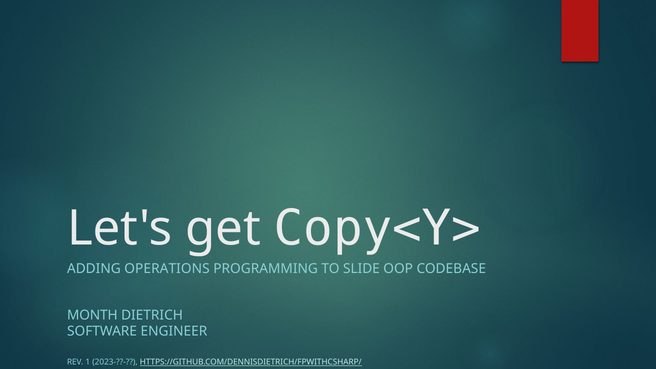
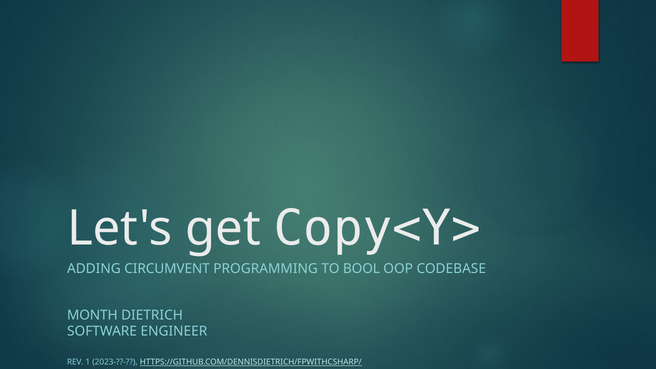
OPERATIONS: OPERATIONS -> CIRCUMVENT (167, 269)
SLIDE: SLIDE -> BOOL (361, 269)
